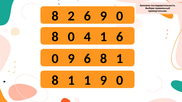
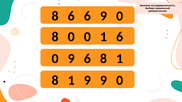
8 2: 2 -> 6 (71, 16)
0 4: 4 -> 0 (87, 37)
1 1: 1 -> 9 (87, 81)
